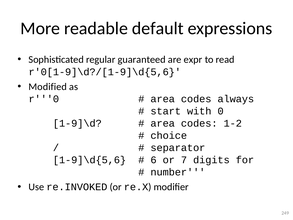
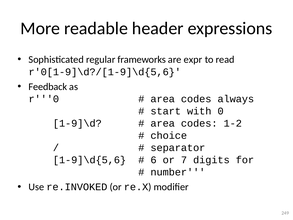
default: default -> header (158, 28)
guaranteed: guaranteed -> frameworks (142, 60)
Modified: Modified -> Feedback (48, 87)
